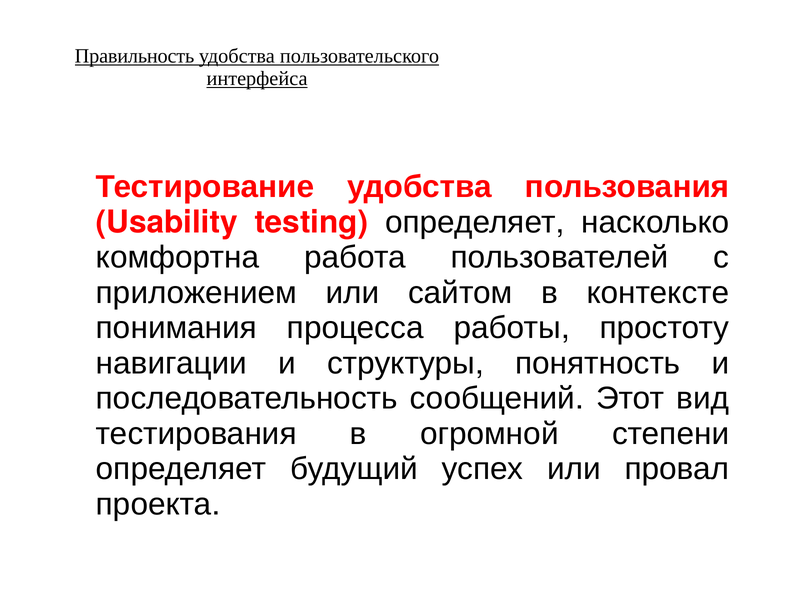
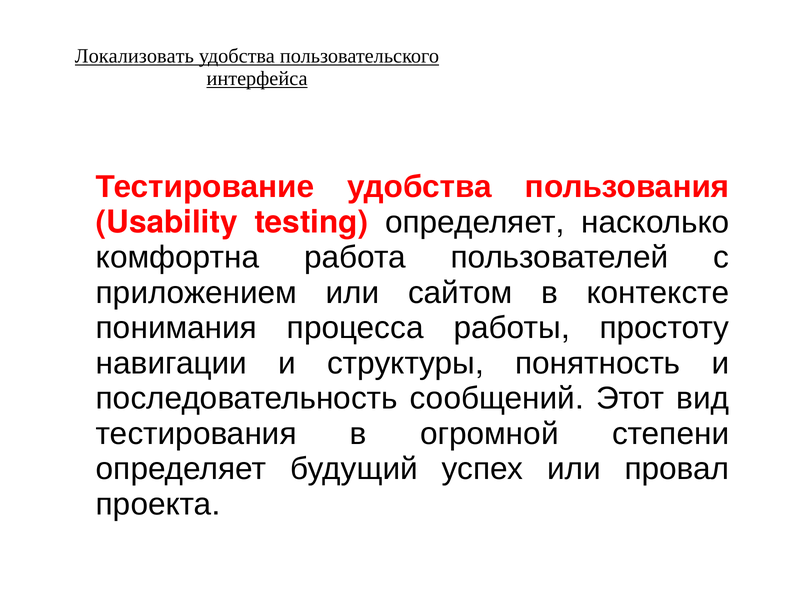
Правильность: Правильность -> Локализовать (134, 56)
